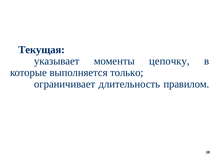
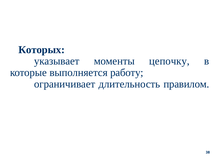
Текущая: Текущая -> Которых (42, 50)
только: только -> работу (127, 72)
